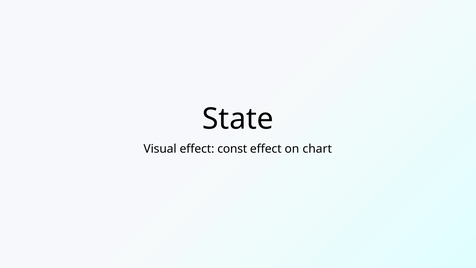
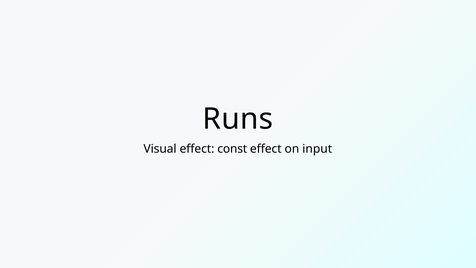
State: State -> Runs (238, 119)
chart: chart -> input (317, 149)
